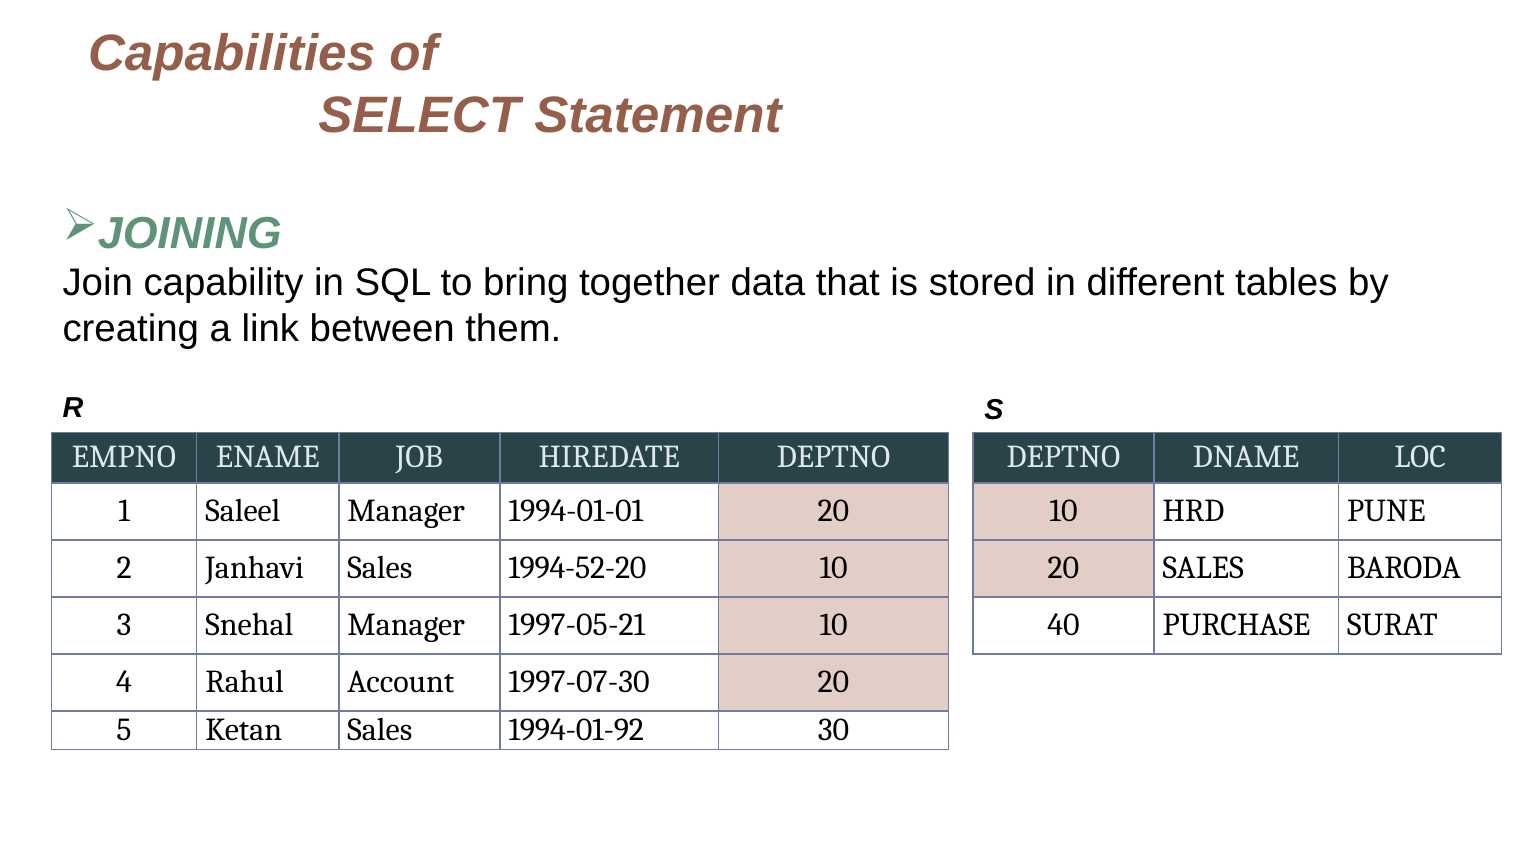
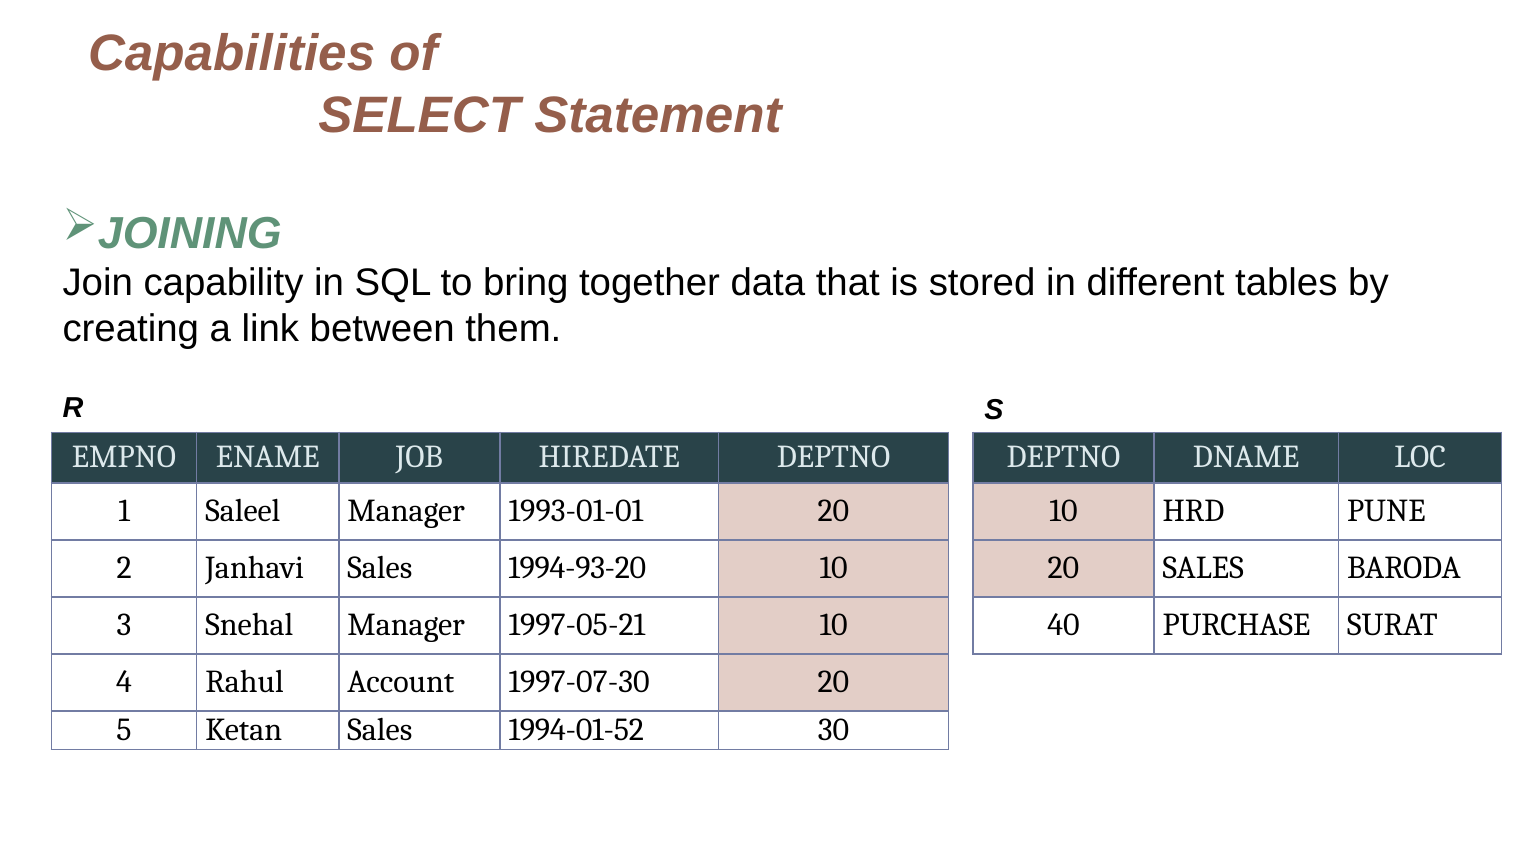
1994-01-01: 1994-01-01 -> 1993-01-01 (576, 511)
1994-52-20: 1994-52-20 -> 1994-93-20 (577, 568)
1994-01-92: 1994-01-92 -> 1994-01-52 (576, 730)
